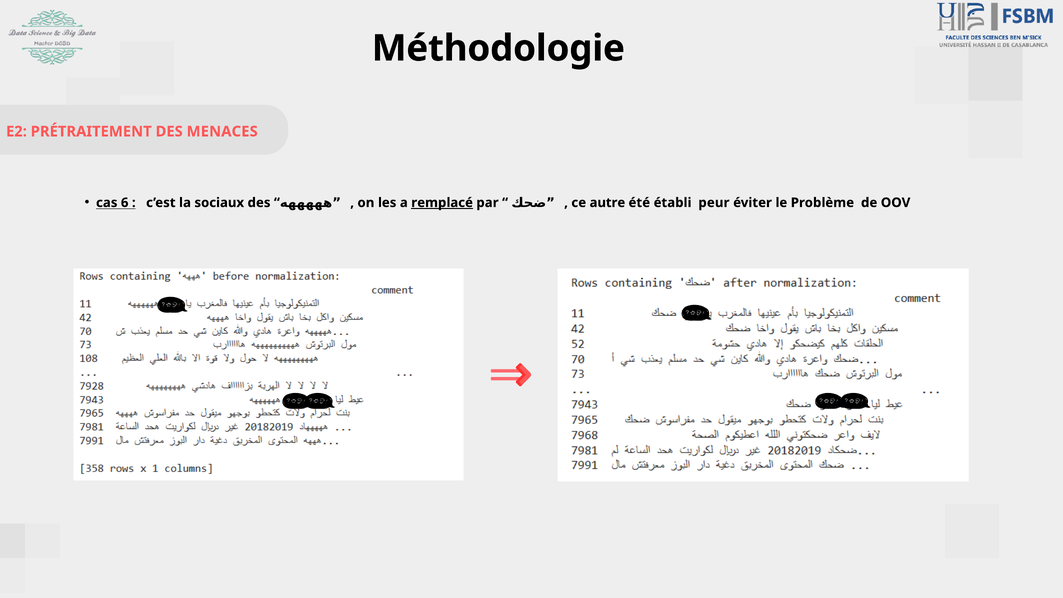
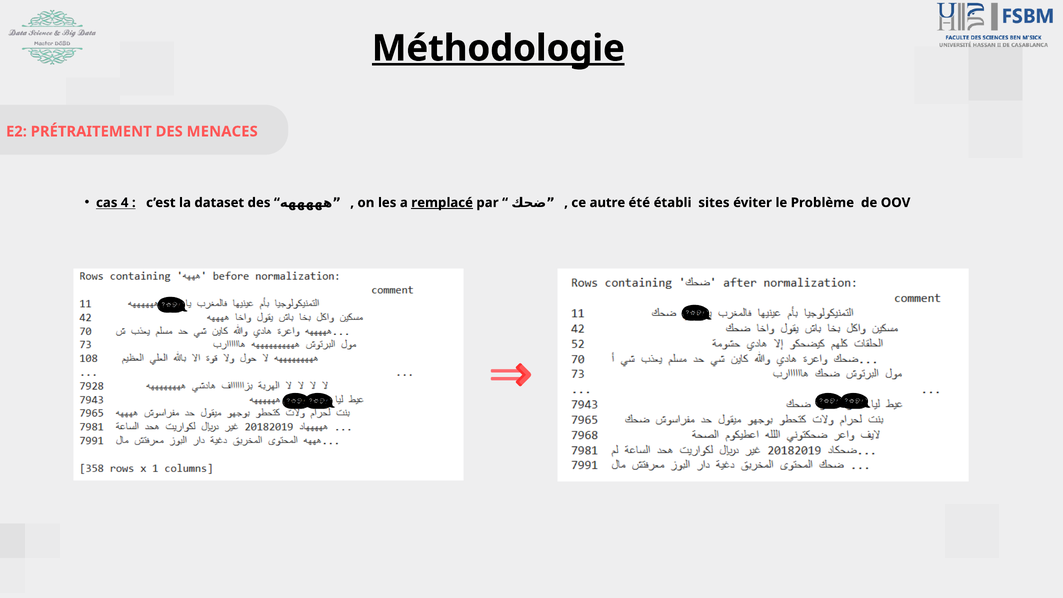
Méthodologie underline: none -> present (498, 48)
6: 6 -> 4 (125, 203)
sociaux: sociaux -> dataset (219, 203)
peur: peur -> sites (714, 203)
